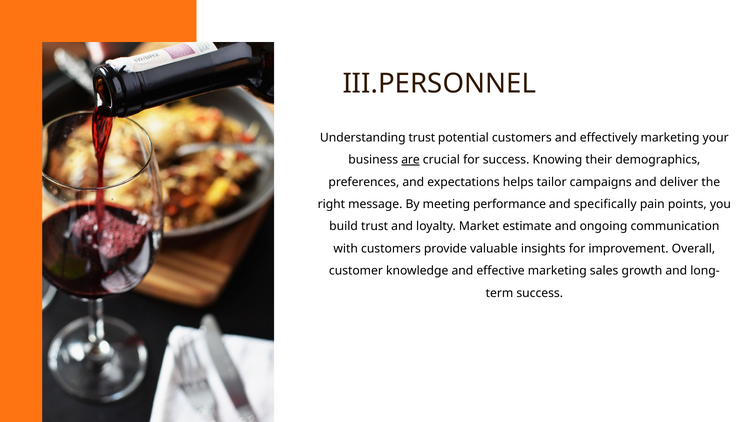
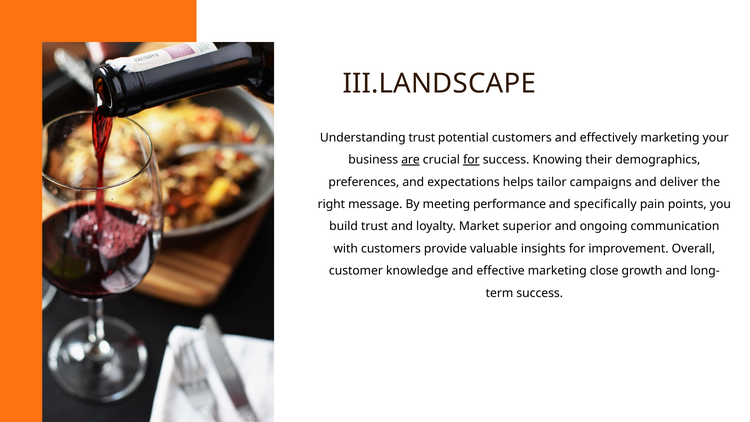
III.PERSONNEL: III.PERSONNEL -> III.LANDSCAPE (439, 84)
for underline: none -> present (471, 160)
estimate: estimate -> superior (527, 226)
sales: sales -> close (604, 271)
